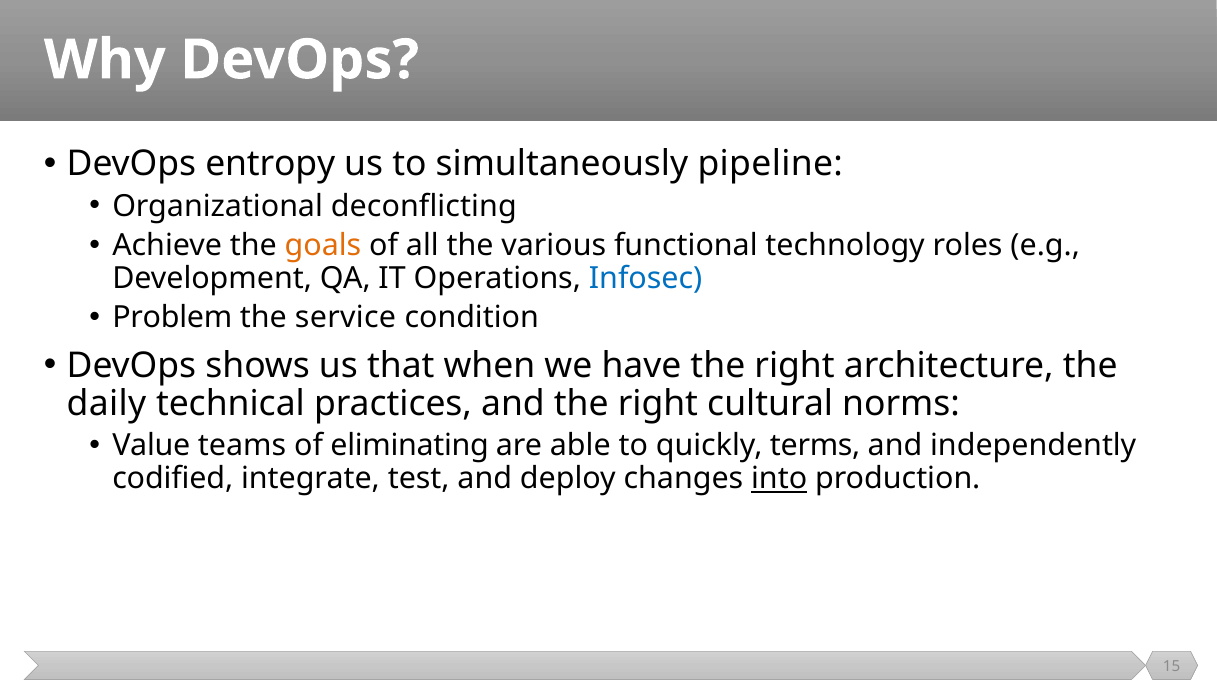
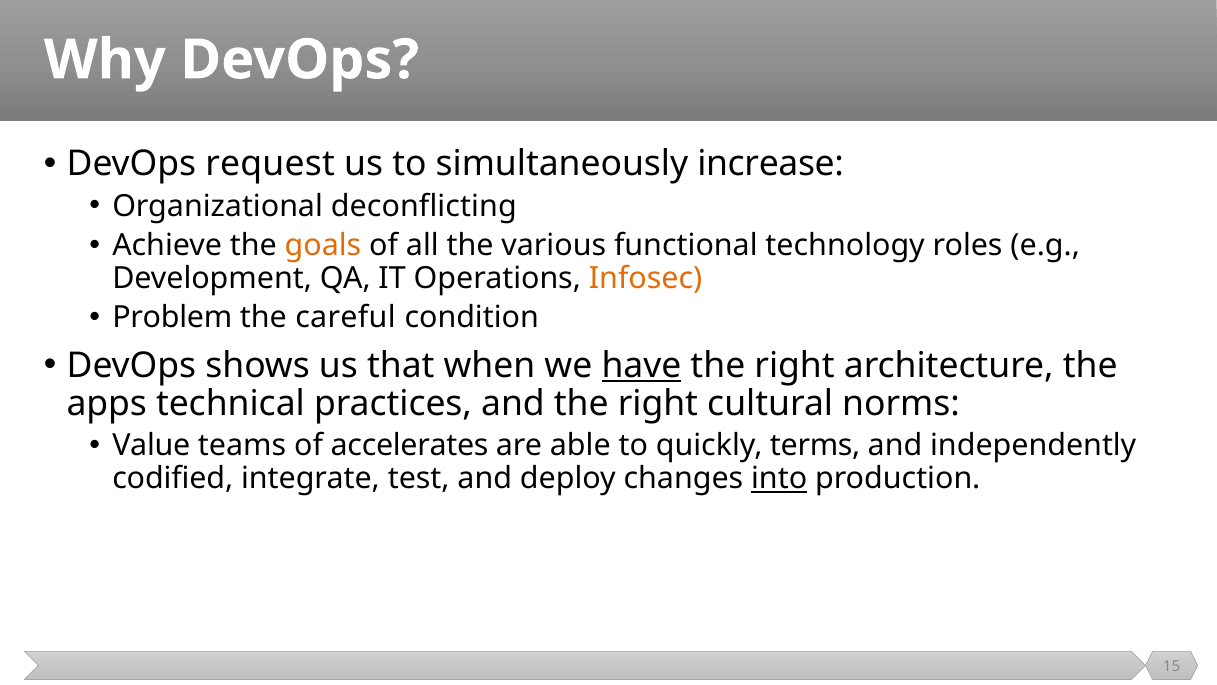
entropy: entropy -> request (270, 164)
pipeline: pipeline -> increase (771, 164)
Infosec colour: blue -> orange (646, 278)
service: service -> careful (346, 317)
have underline: none -> present (641, 365)
daily: daily -> apps (107, 403)
eliminating: eliminating -> accelerates (410, 445)
